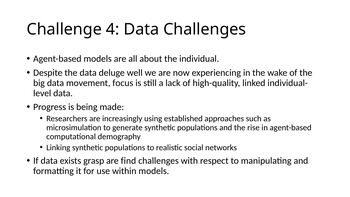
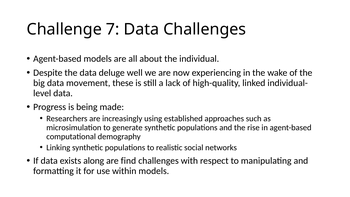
4: 4 -> 7 (113, 29)
focus: focus -> these (123, 83)
grasp: grasp -> along (94, 161)
